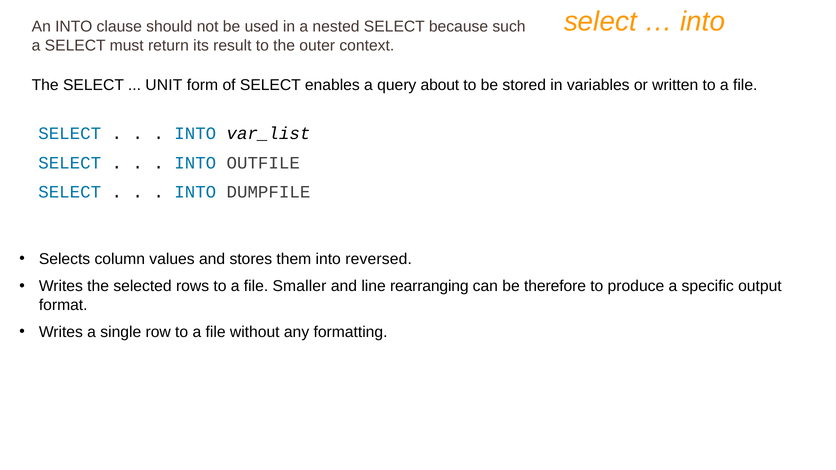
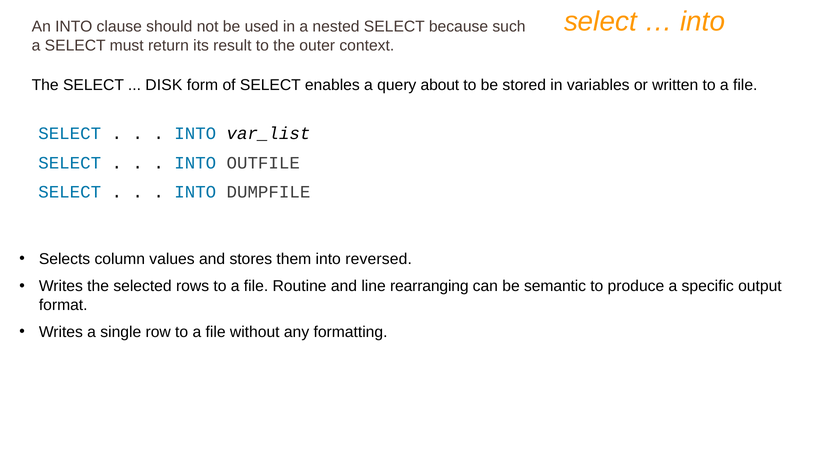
UNIT: UNIT -> DISK (164, 85)
Smaller: Smaller -> Routine (300, 286)
therefore: therefore -> semantic (555, 286)
